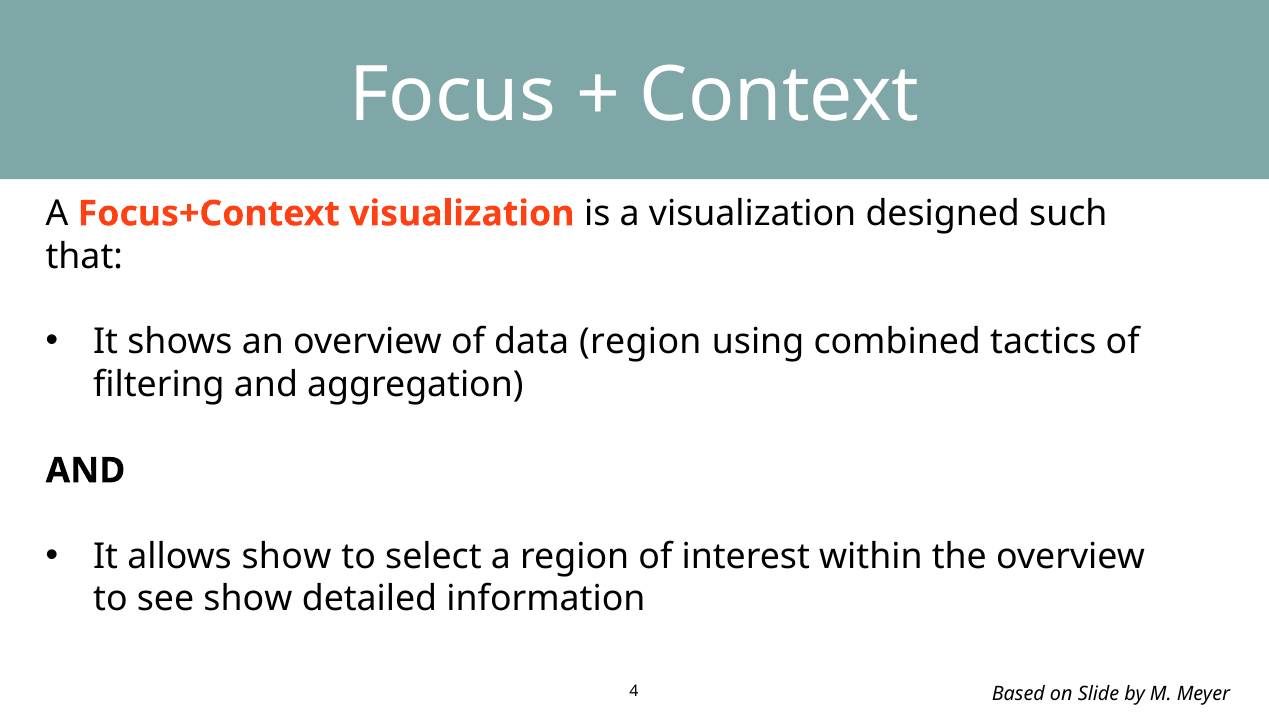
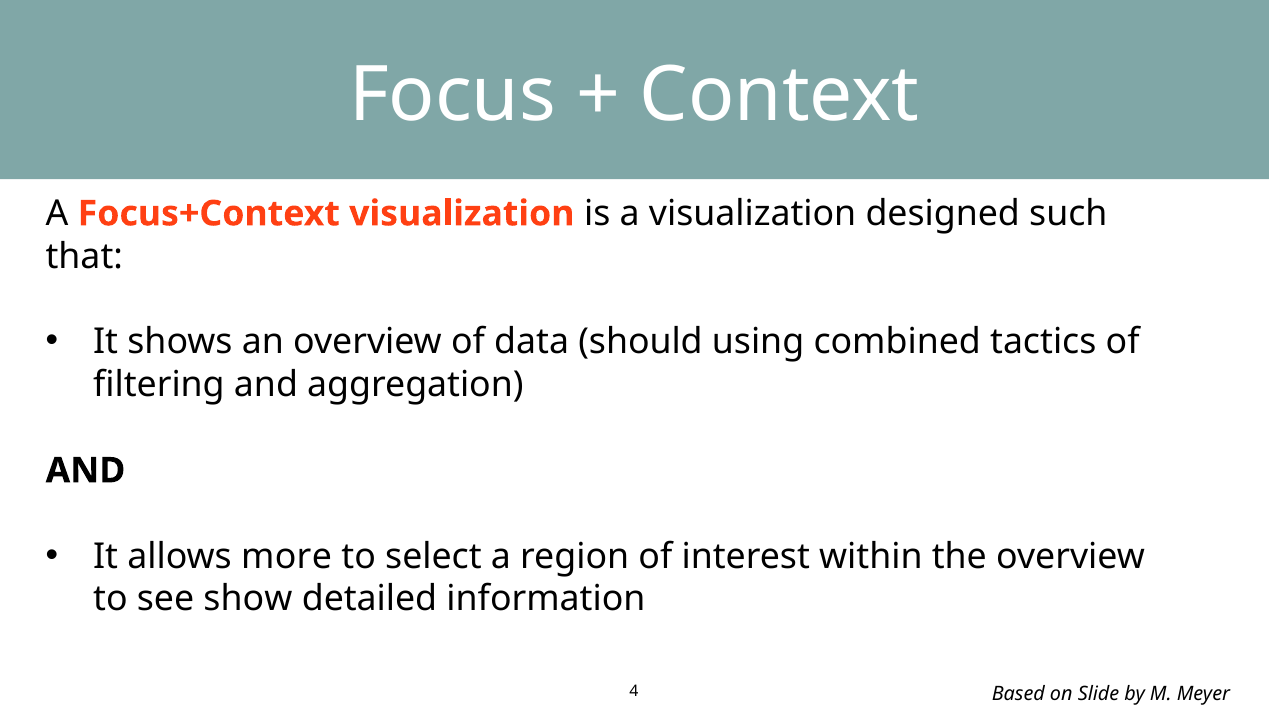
data region: region -> should (640, 342)
allows show: show -> more (286, 556)
